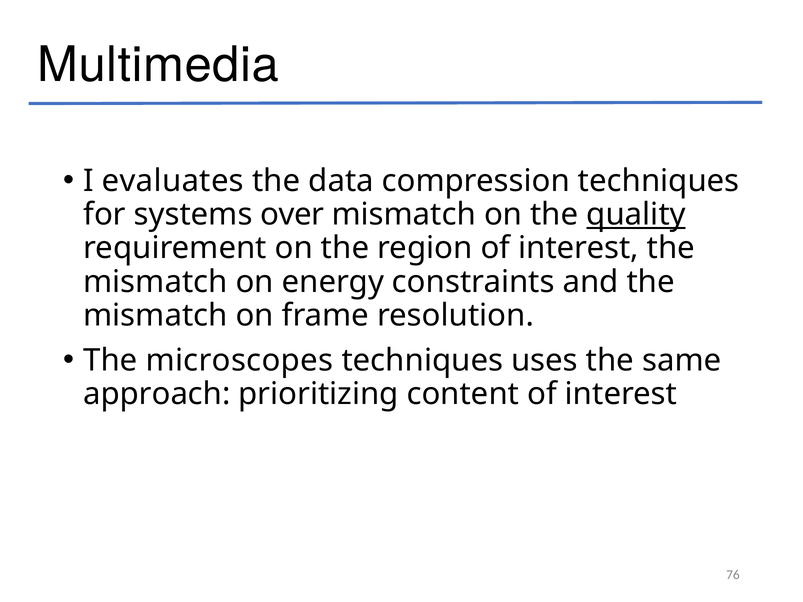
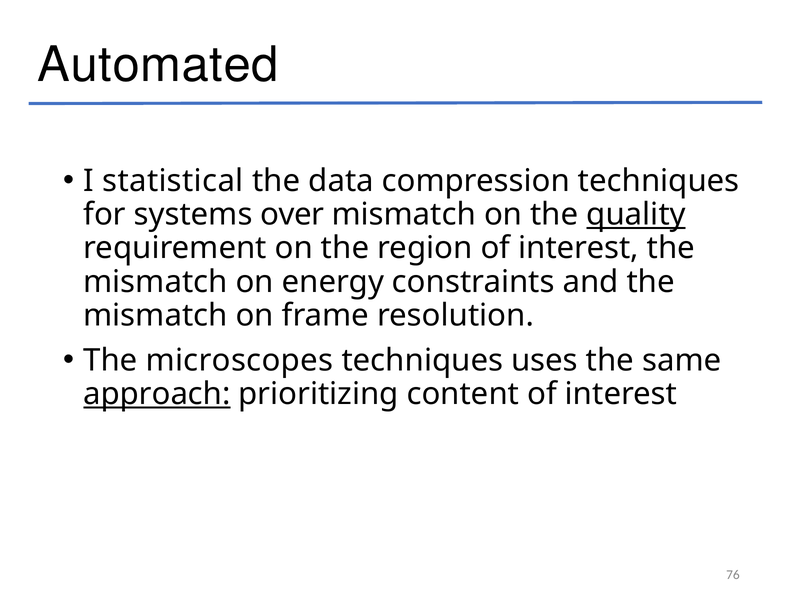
Multimedia: Multimedia -> Automated (158, 65)
evaluates: evaluates -> statistical (173, 181)
approach underline: none -> present (157, 394)
